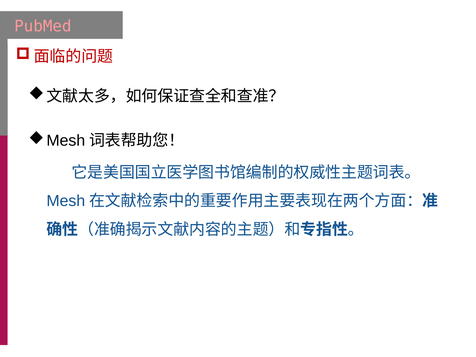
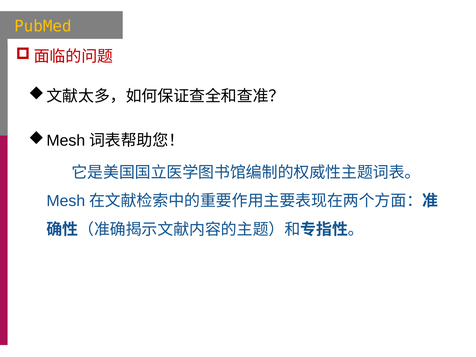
PubMed colour: pink -> yellow (43, 26)
